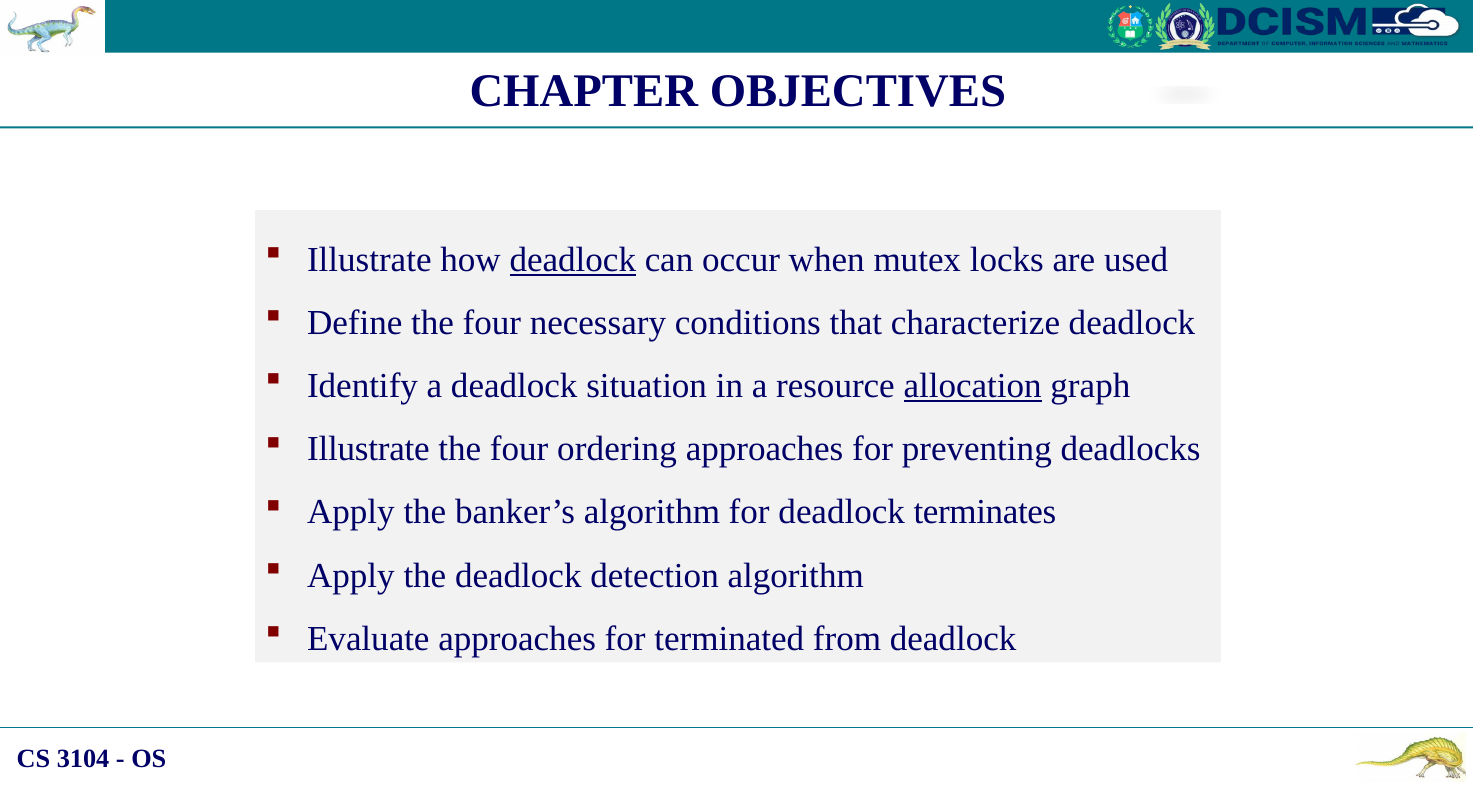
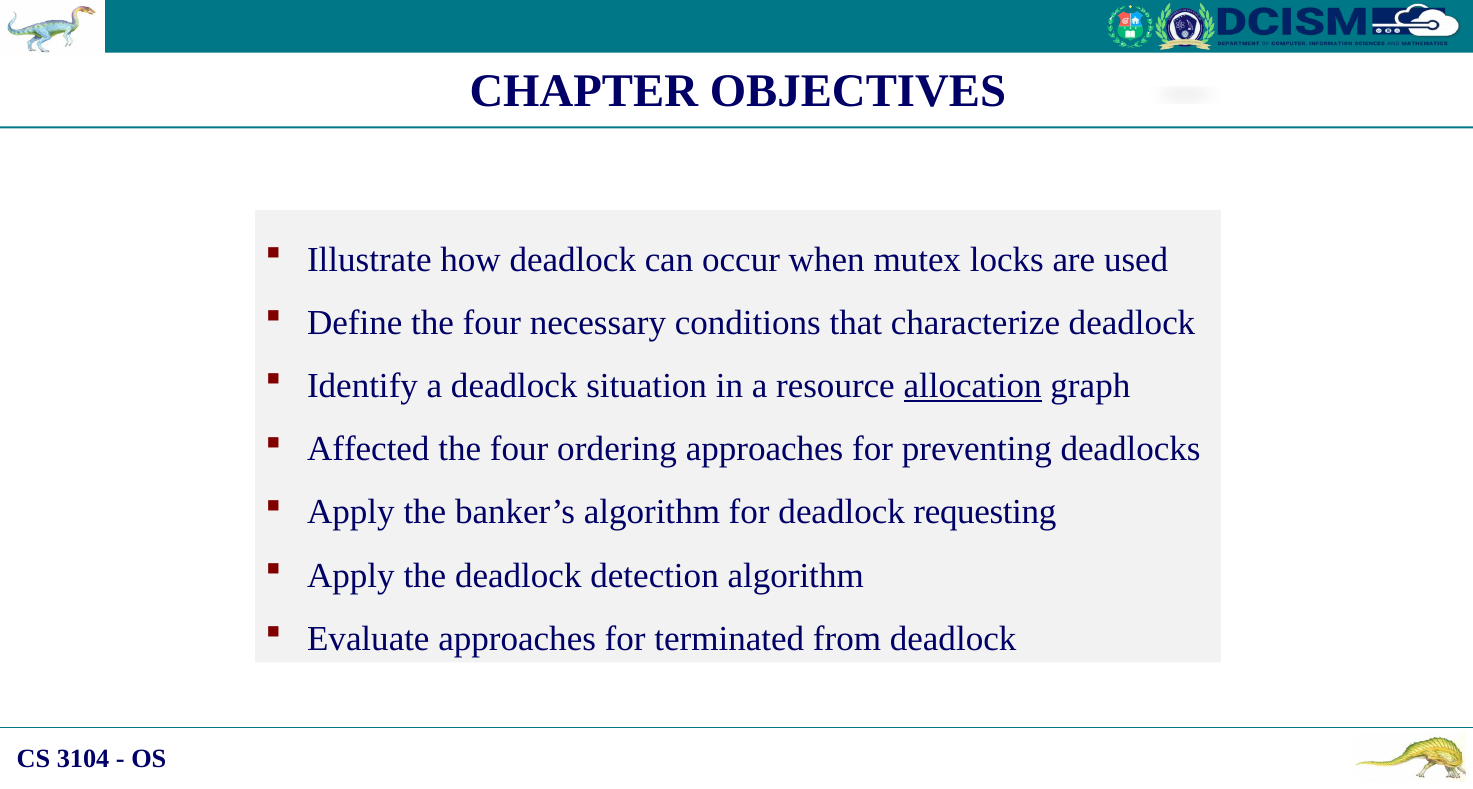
deadlock underline: present -> none (573, 260)
Illustrate: Illustrate -> Affected (368, 449)
terminates: terminates -> requesting (985, 512)
